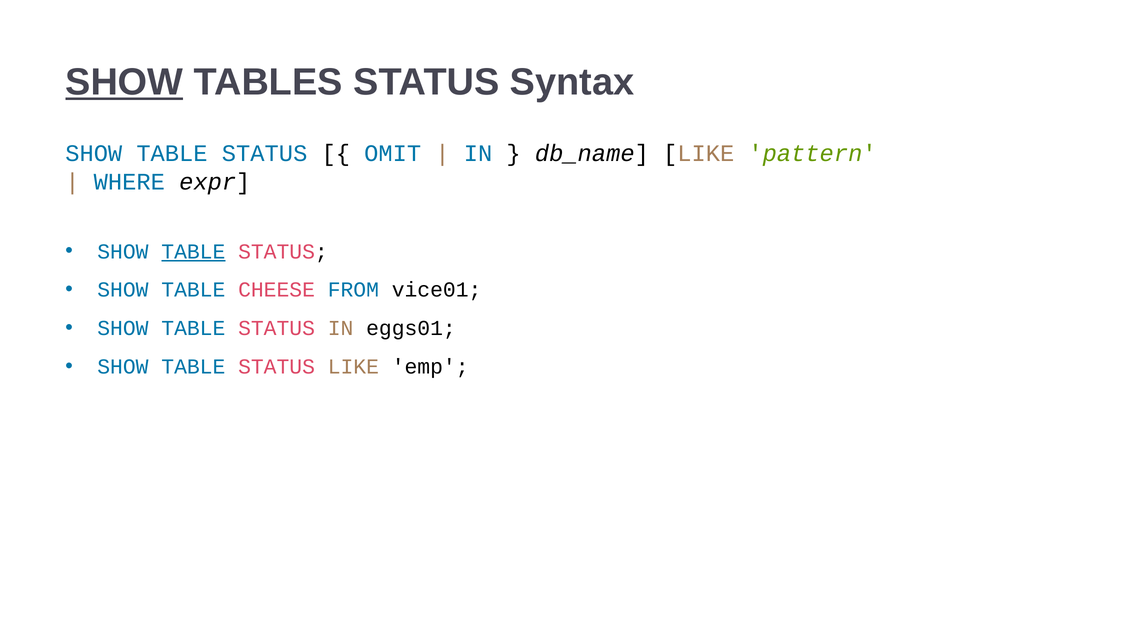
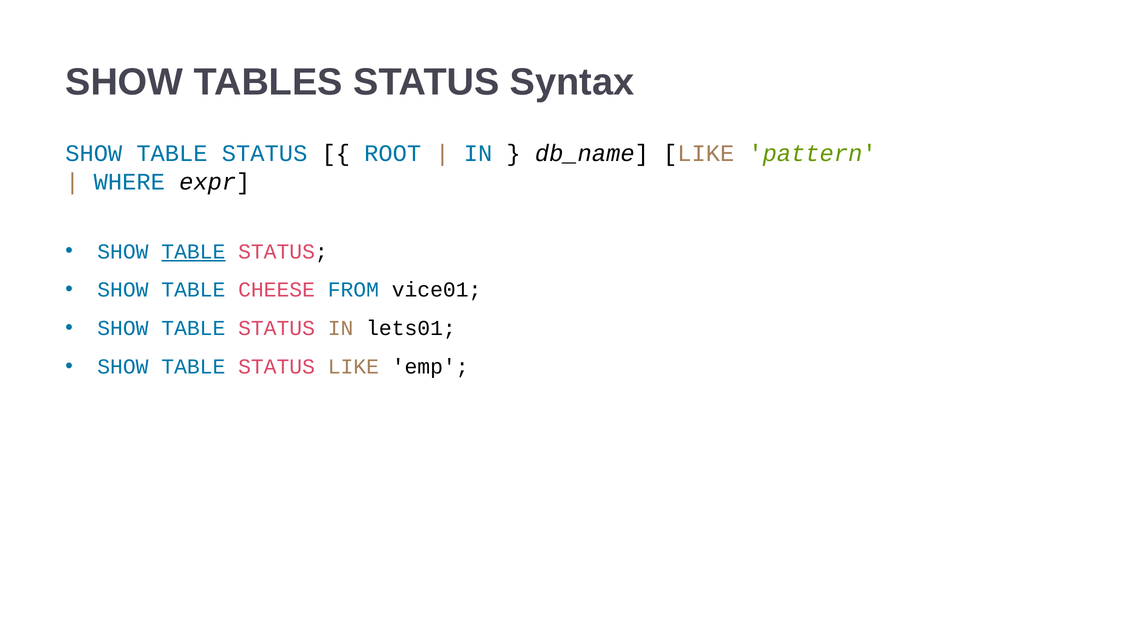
SHOW underline: present -> none (124, 82)
OMIT: OMIT -> ROOT (393, 153)
eggs01: eggs01 -> lets01 (411, 328)
